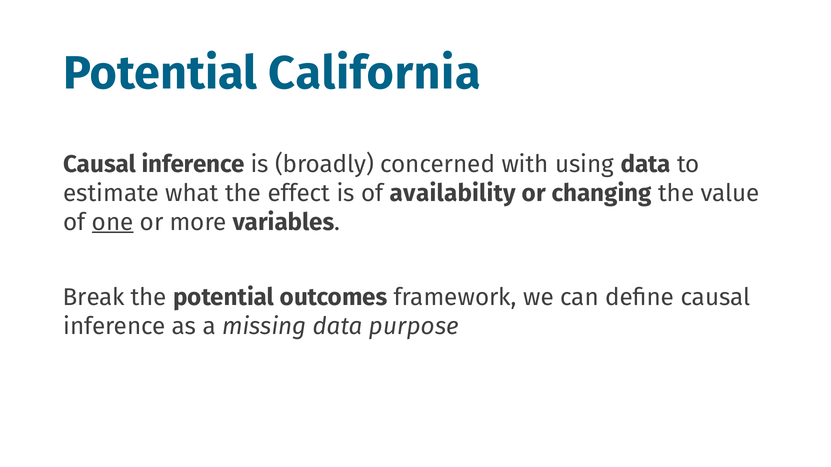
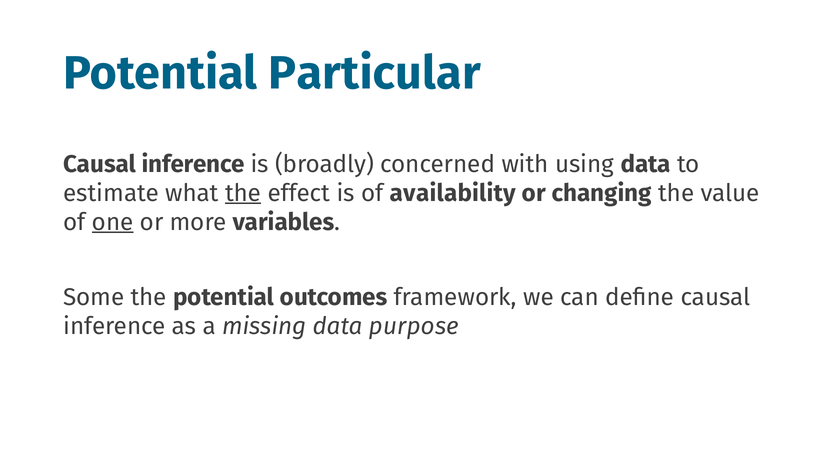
California: California -> Particular (375, 73)
the underline: none -> present (243, 193)
Break: Break -> Some (94, 298)
